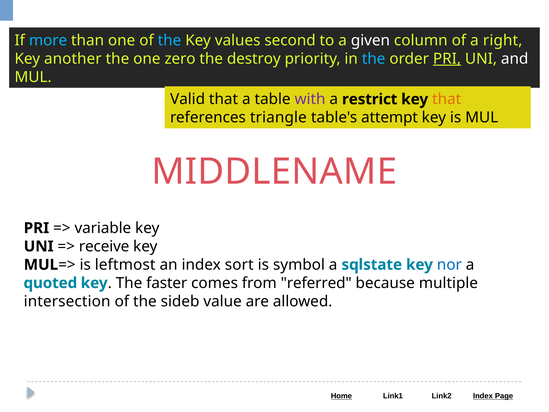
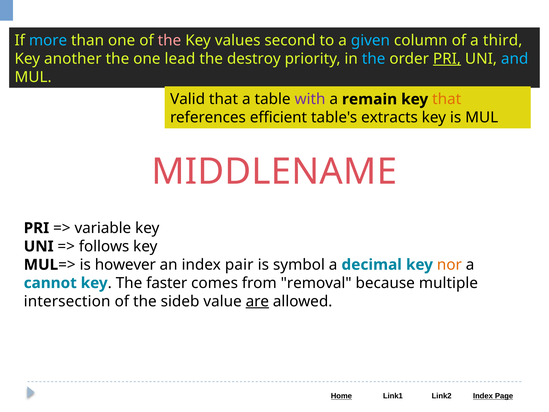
the colour: light blue -> pink (169, 40)
given colour: white -> light blue (370, 40)
right: right -> third (503, 40)
zero: zero -> lead (180, 59)
and colour: white -> light blue (515, 59)
restrict: restrict -> remain (370, 99)
triangle: triangle -> efficient (278, 118)
attempt: attempt -> extracts (390, 118)
receive: receive -> follows (104, 246)
leftmost: leftmost -> however (125, 265)
sort: sort -> pair (239, 265)
sqlstate: sqlstate -> decimal (372, 265)
nor colour: blue -> orange (449, 265)
quoted: quoted -> cannot (50, 283)
referred: referred -> removal (316, 283)
are underline: none -> present (257, 301)
